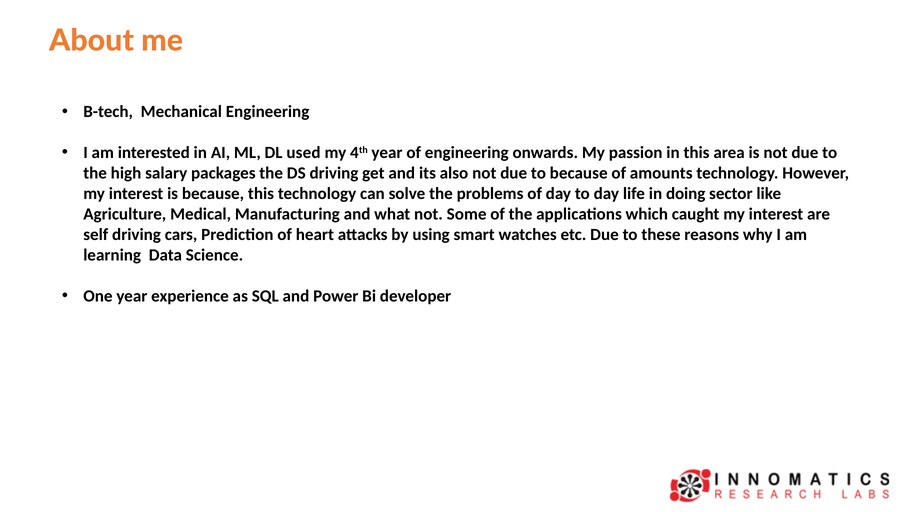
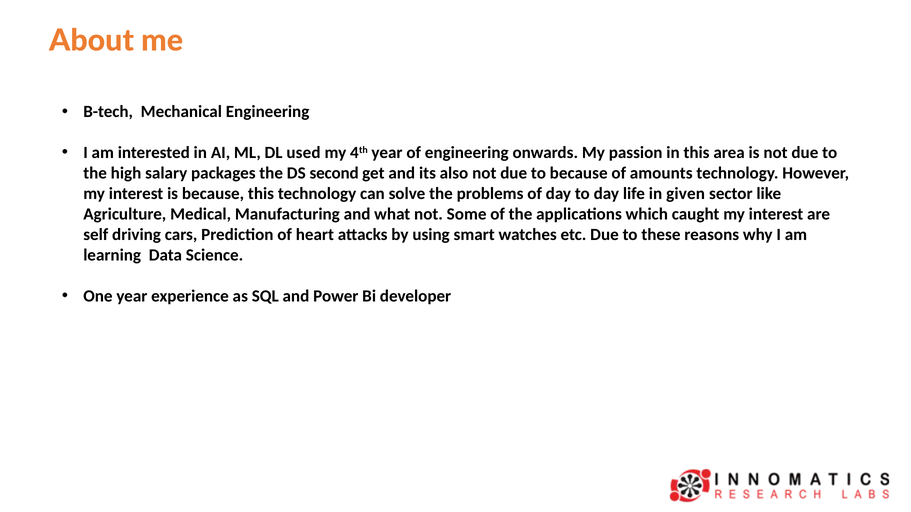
DS driving: driving -> second (334, 173)
doing: doing -> given (686, 194)
